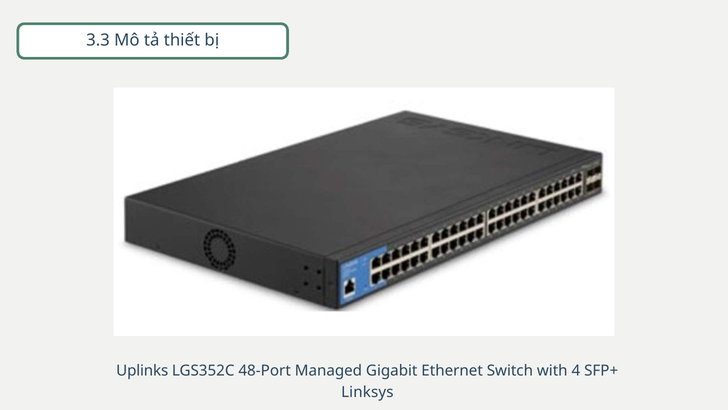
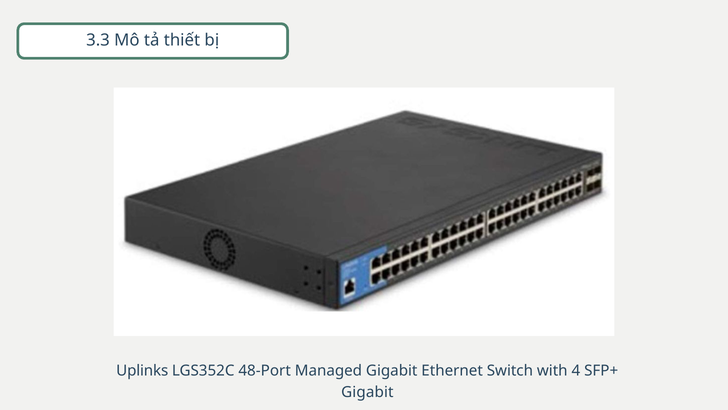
Linksys: Linksys -> Gigabit (367, 392)
